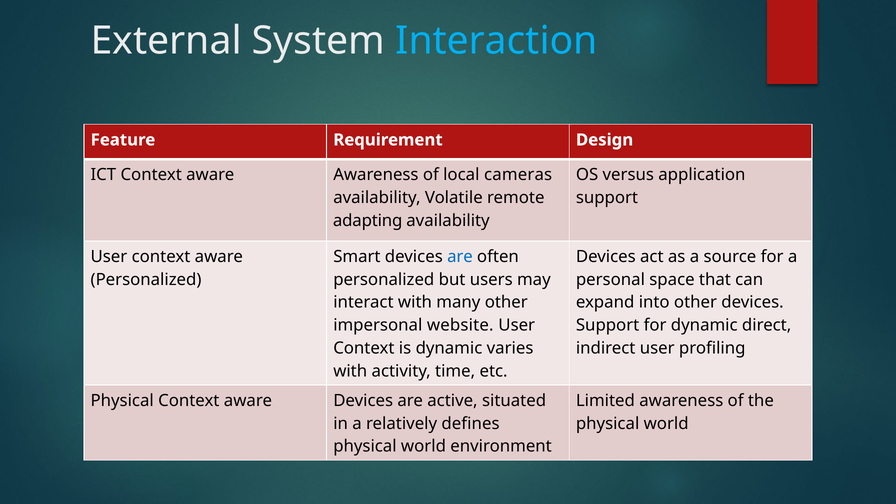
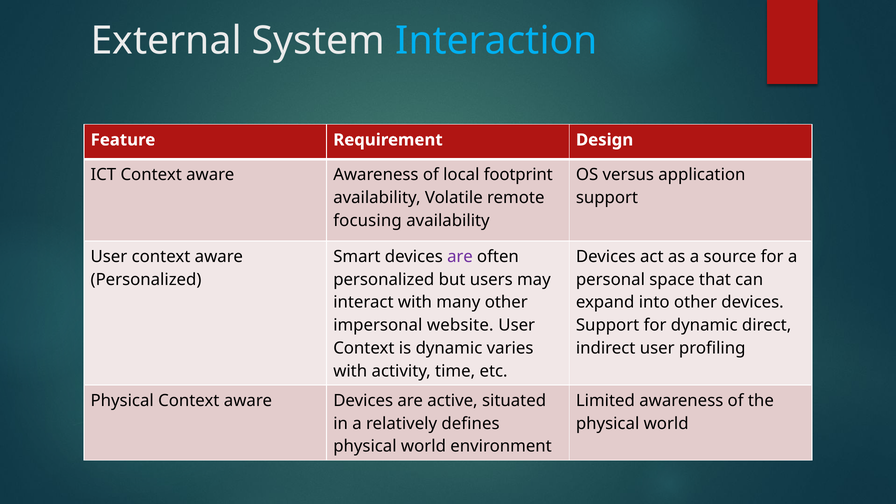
cameras: cameras -> footprint (518, 175)
adapting: adapting -> focusing (368, 220)
are colour: blue -> purple (460, 257)
